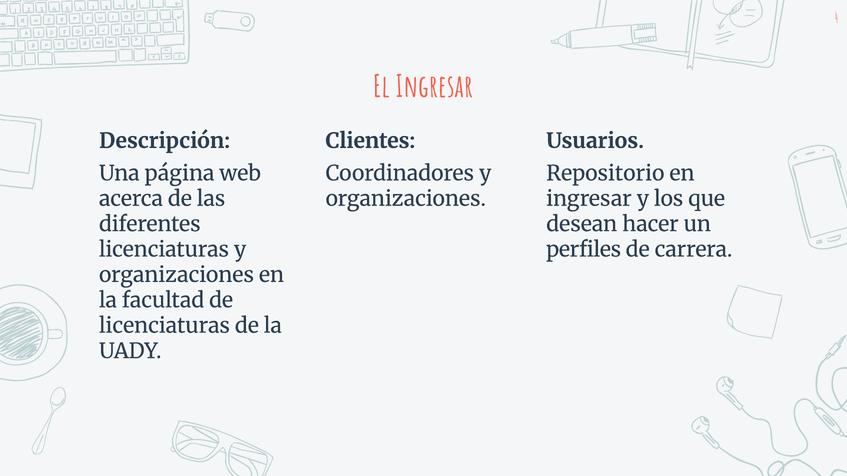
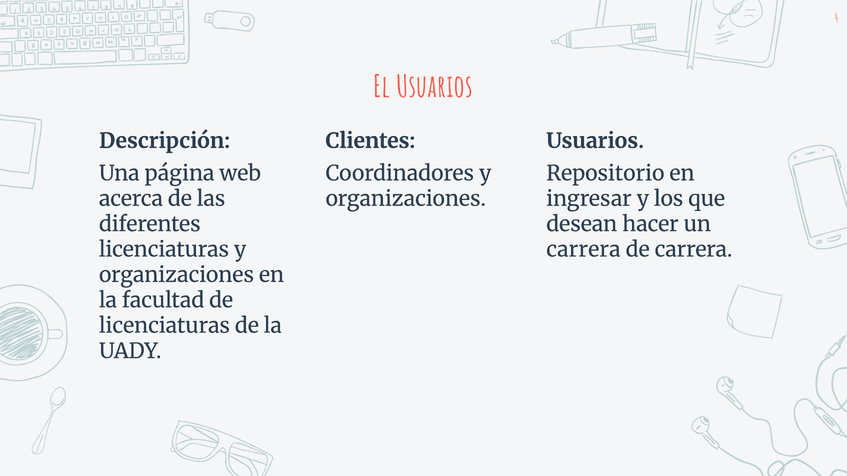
El Ingresar: Ingresar -> Usuarios (434, 87)
perfiles: perfiles -> carrera (583, 250)
